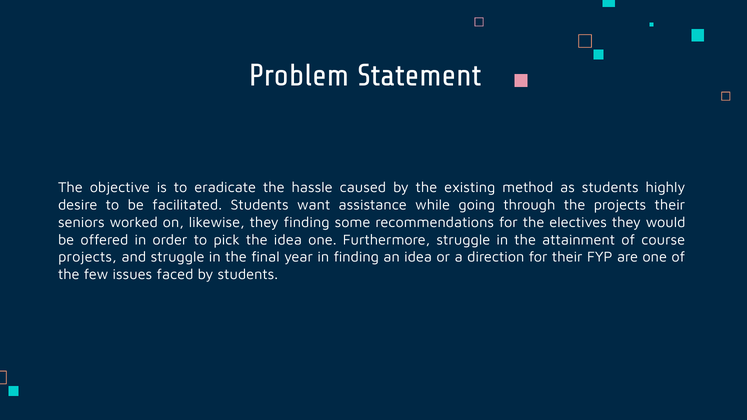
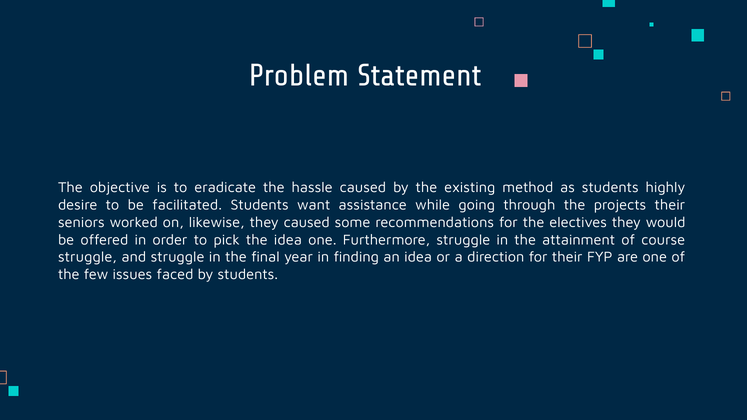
they finding: finding -> caused (307, 222)
projects: projects -> struggle (87, 257)
